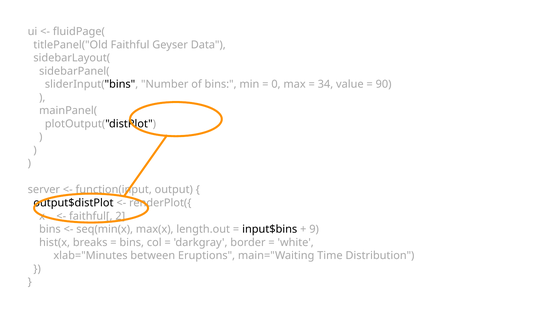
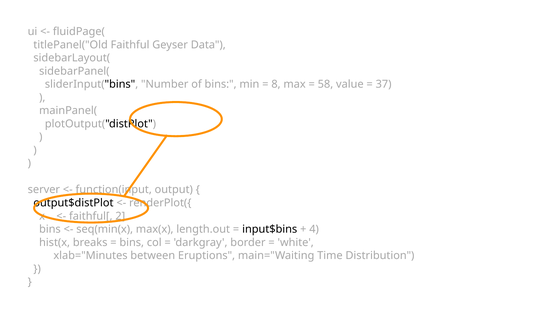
0: 0 -> 8 (276, 84)
34: 34 -> 58 (325, 84)
90: 90 -> 37 (384, 84)
9: 9 -> 4 (314, 229)
